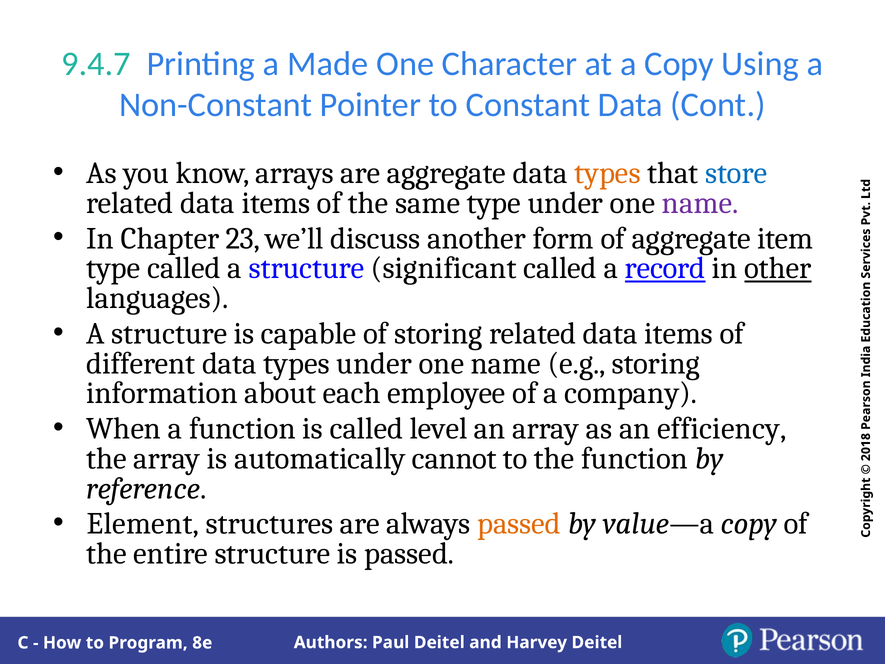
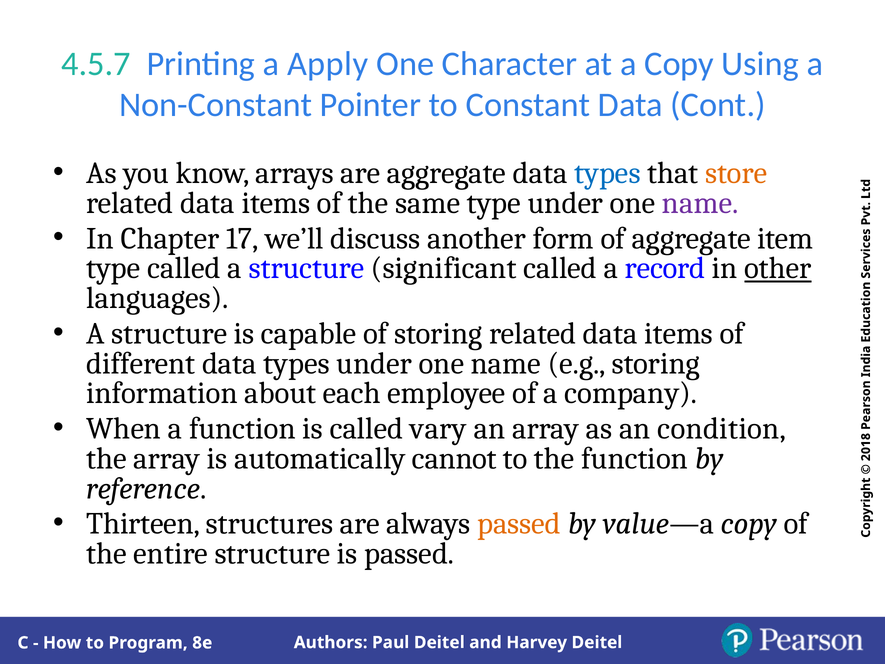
9.4.7: 9.4.7 -> 4.5.7 (96, 64)
Made: Made -> Apply (328, 64)
types colour: orange -> blue (607, 173)
store colour: blue -> orange (736, 173)
23: 23 -> 17 (242, 238)
record underline: present -> none (665, 268)
level: level -> vary (438, 428)
efficiency: efficiency -> condition (722, 428)
Element: Element -> Thirteen (143, 524)
